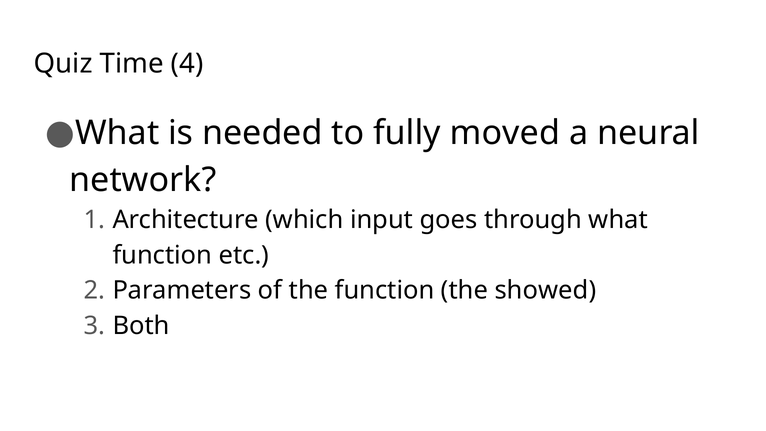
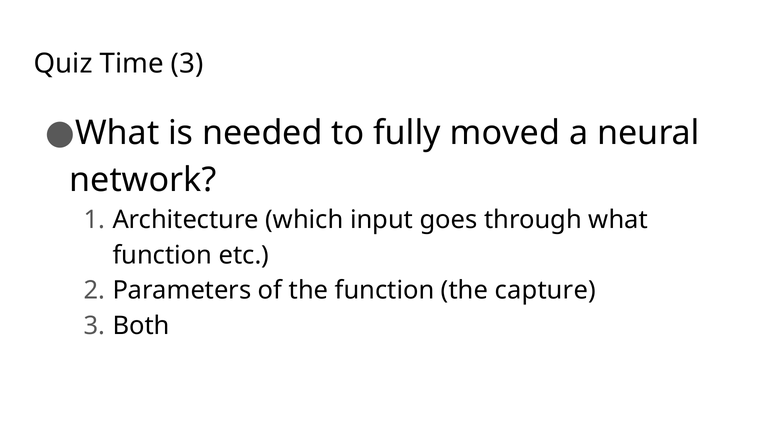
Time 4: 4 -> 3 (187, 63)
showed: showed -> capture (545, 290)
